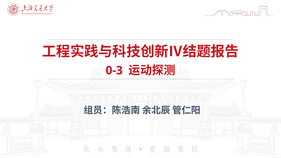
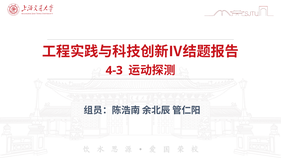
0-3: 0-3 -> 4-3 (114, 70)
